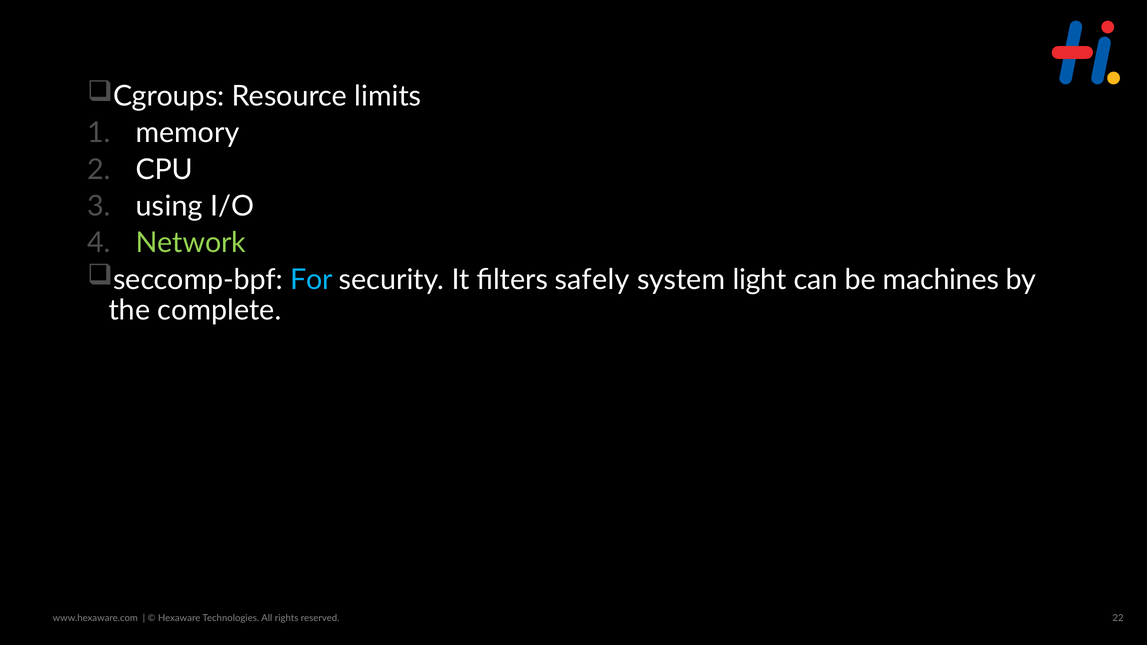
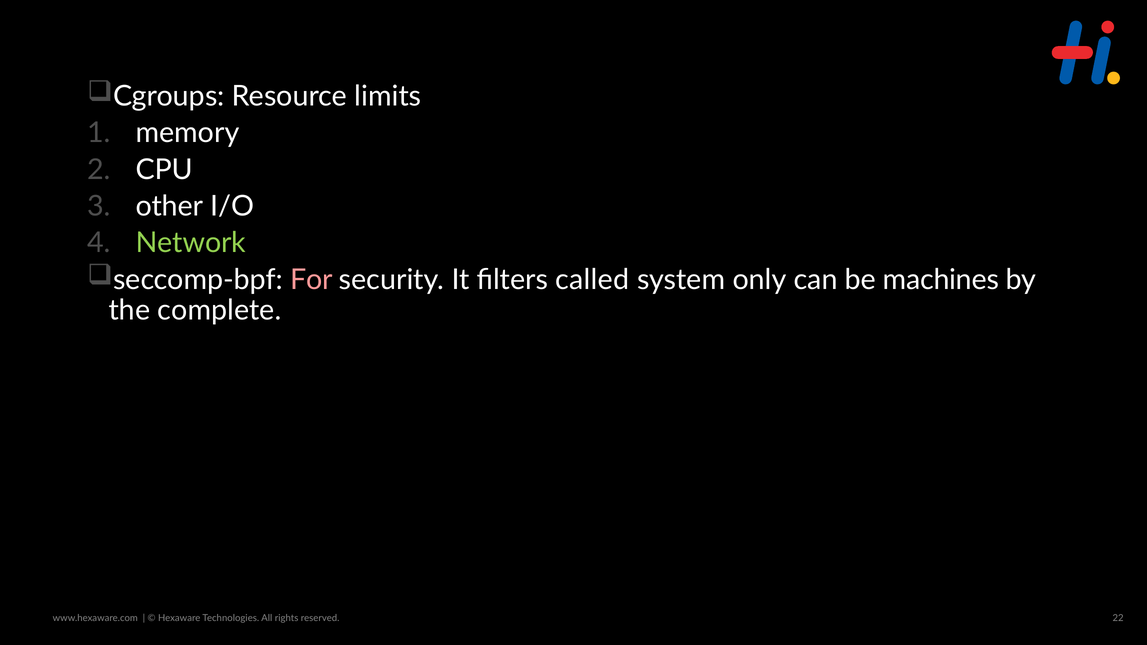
using: using -> other (169, 206)
For colour: light blue -> pink (311, 280)
safely: safely -> called (592, 280)
light: light -> only (759, 280)
